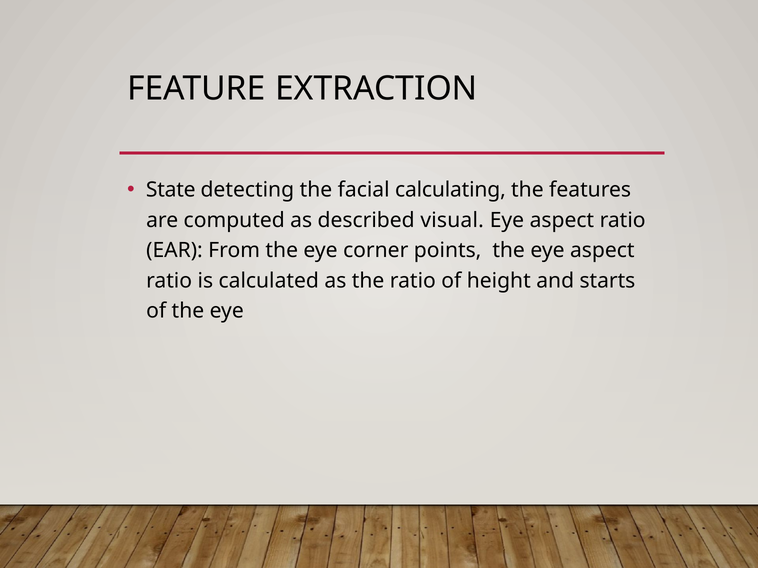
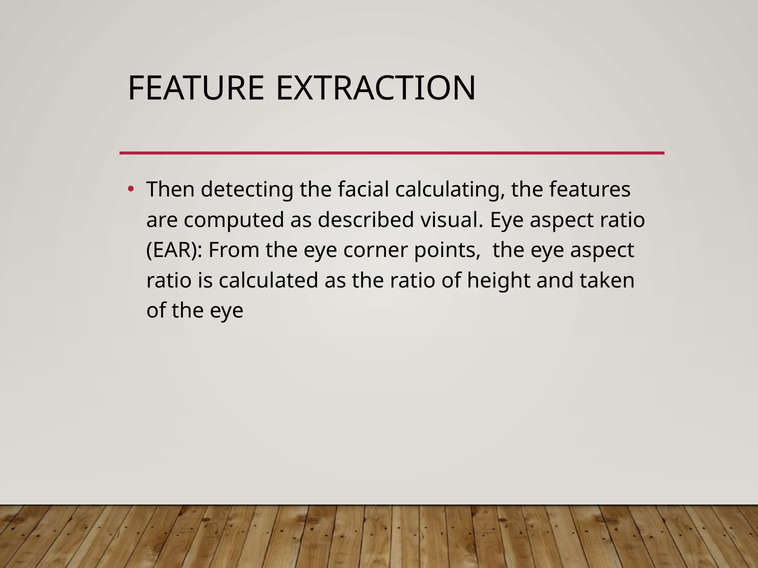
State: State -> Then (171, 190)
starts: starts -> taken (607, 281)
